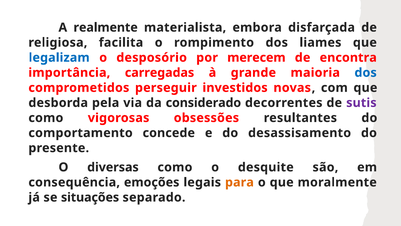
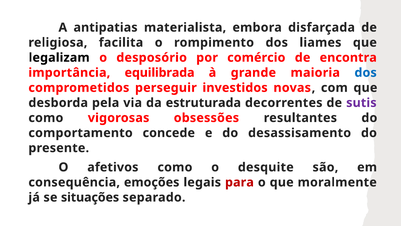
realmente: realmente -> antipatias (106, 27)
legalizam colour: blue -> black (59, 57)
merecem: merecem -> comércio (256, 57)
carregadas: carregadas -> equilibrada (160, 73)
considerado: considerado -> estruturada (203, 103)
diversas: diversas -> afetivos (113, 167)
para colour: orange -> red (239, 182)
